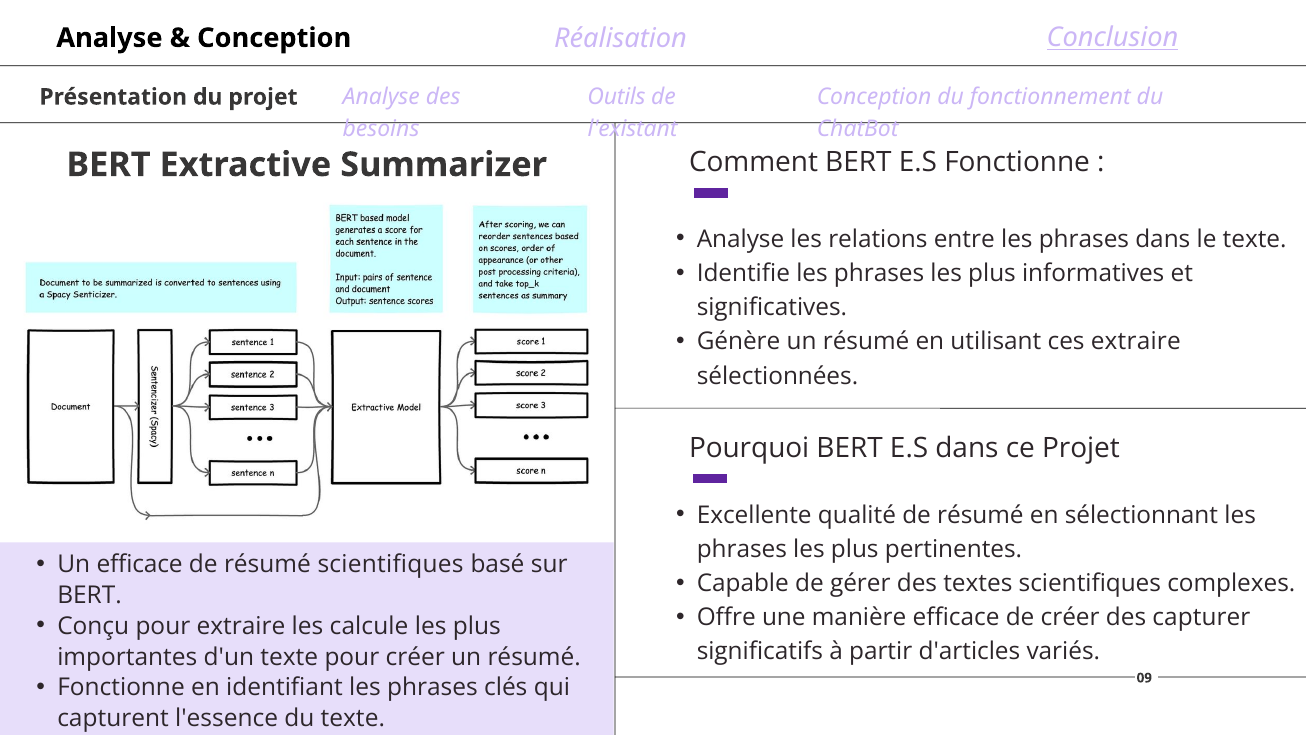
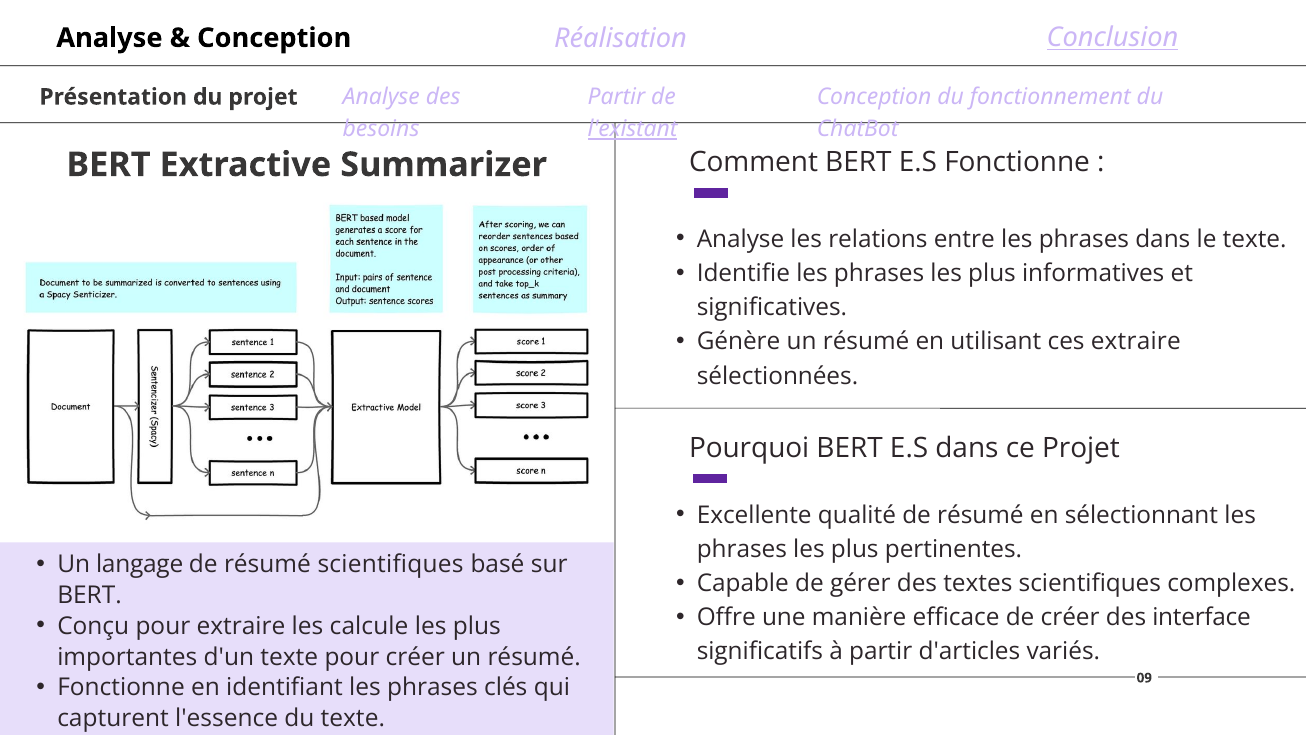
Outils: Outils -> Partir (616, 97)
l'existant underline: none -> present (633, 129)
Un efficace: efficace -> langage (140, 564)
capturer: capturer -> interface (1202, 617)
